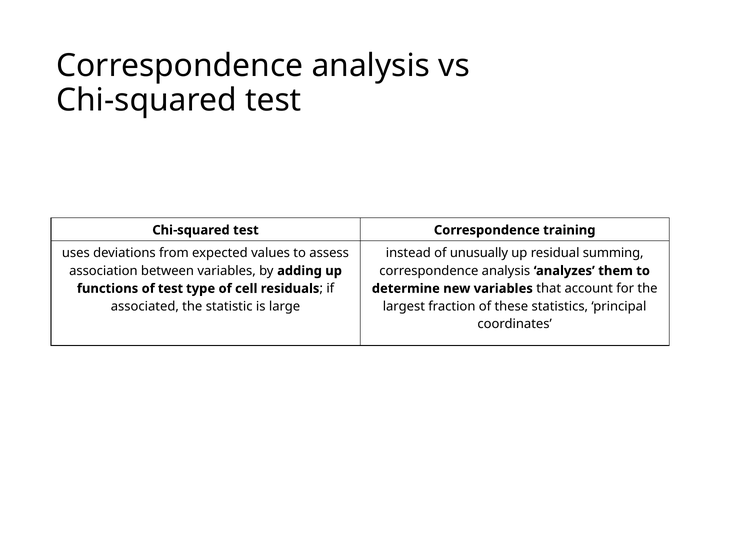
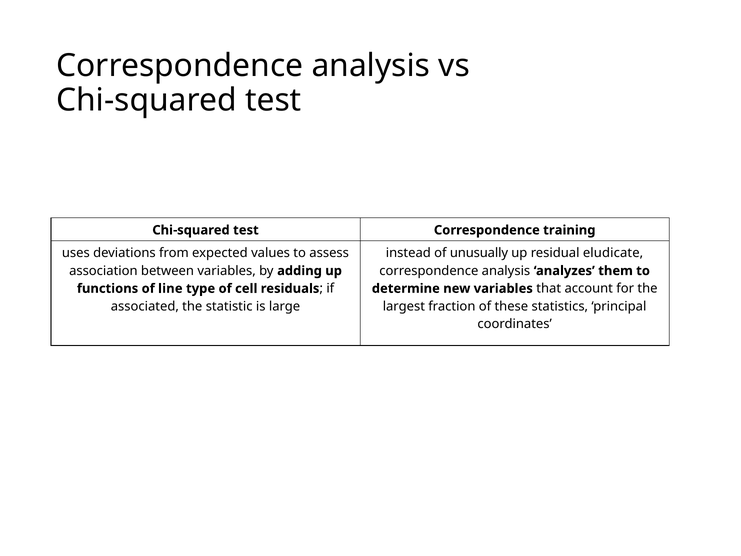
summing: summing -> eludicate (613, 253)
of test: test -> line (170, 288)
